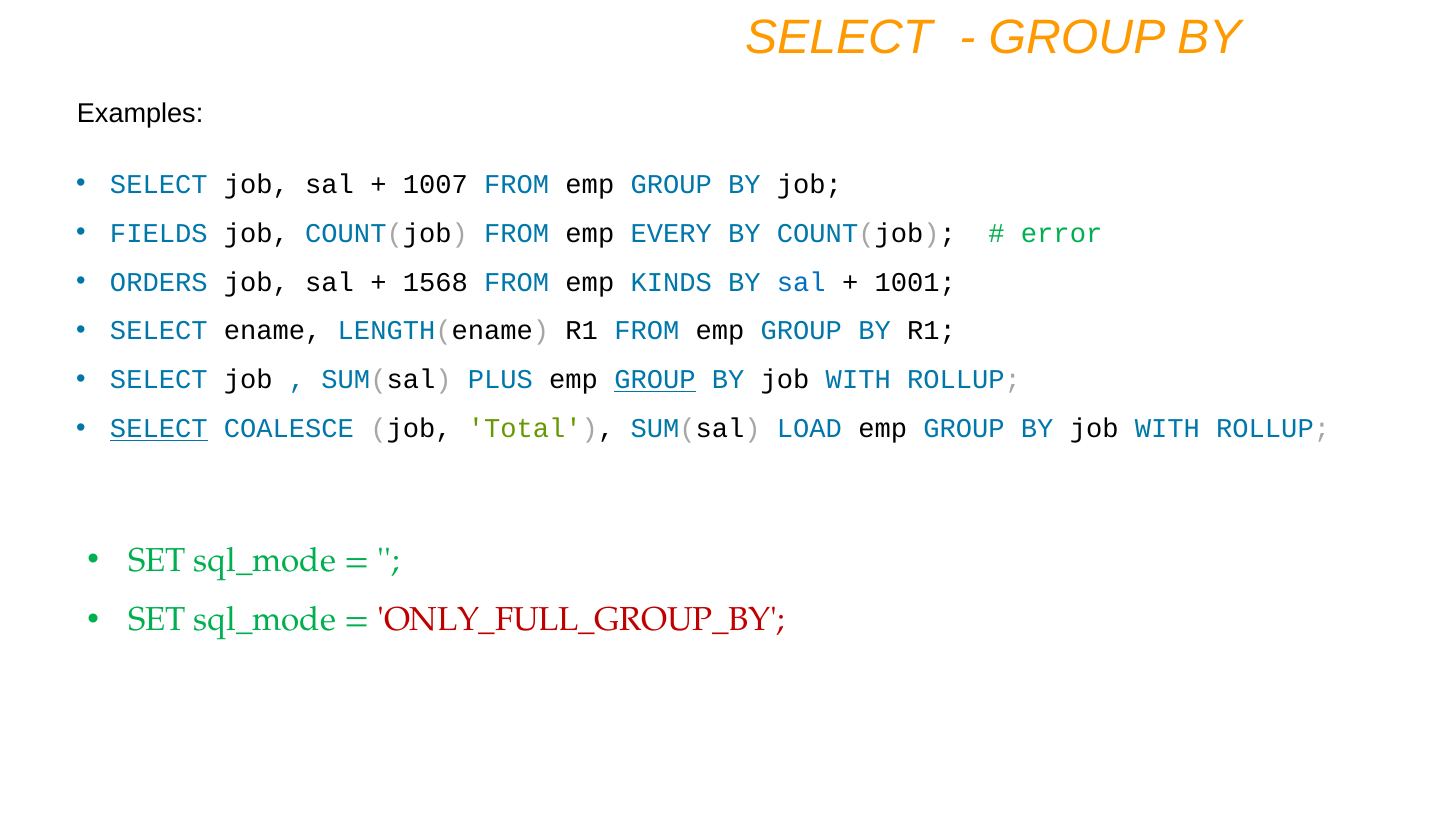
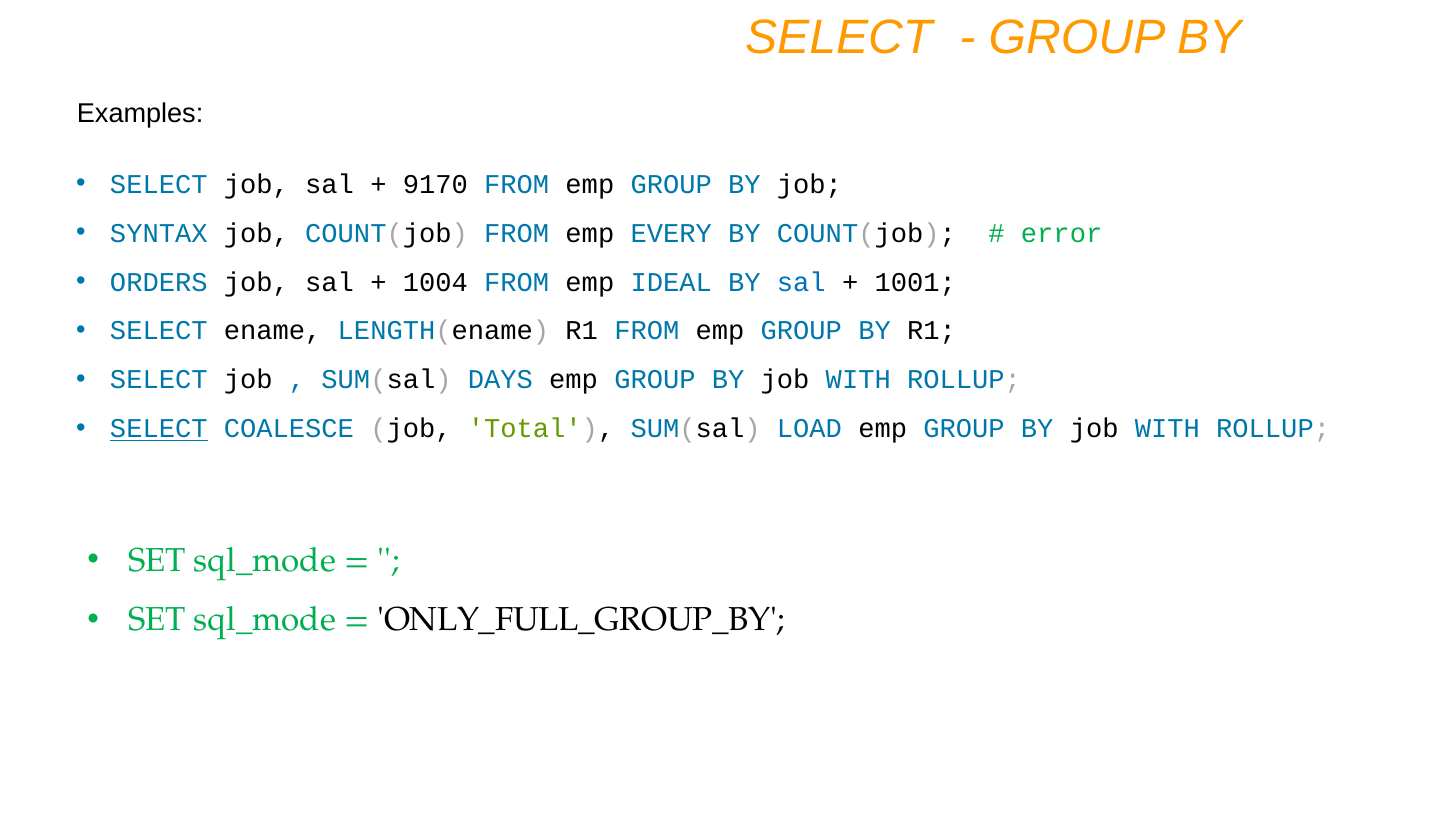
1007: 1007 -> 9170 (435, 184)
FIELDS: FIELDS -> SYNTAX (159, 233)
1568: 1568 -> 1004 (435, 282)
KINDS: KINDS -> IDEAL (671, 282)
PLUS: PLUS -> DAYS (500, 380)
GROUP underline: present -> none (655, 380)
ONLY_FULL_GROUP_BY colour: red -> black (581, 620)
